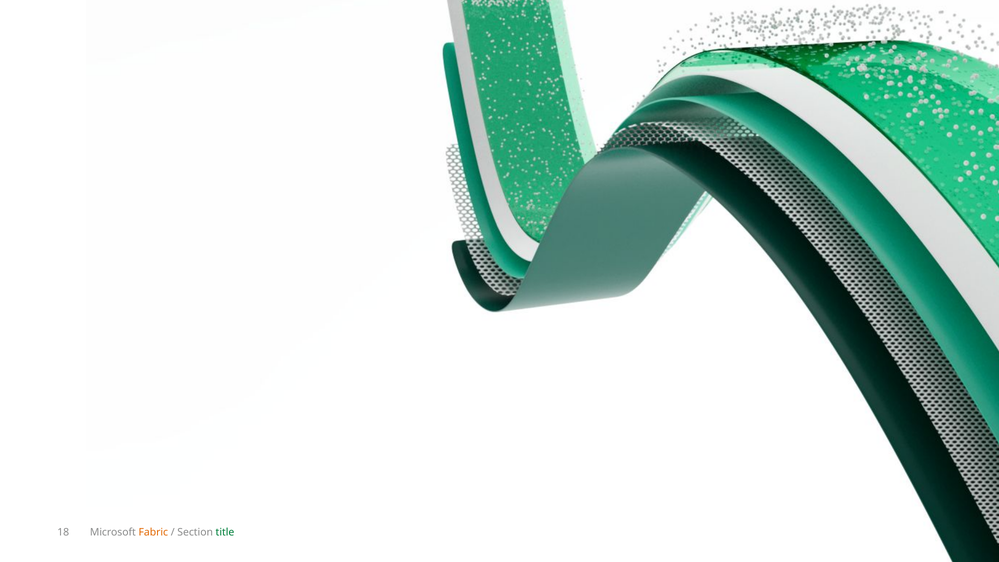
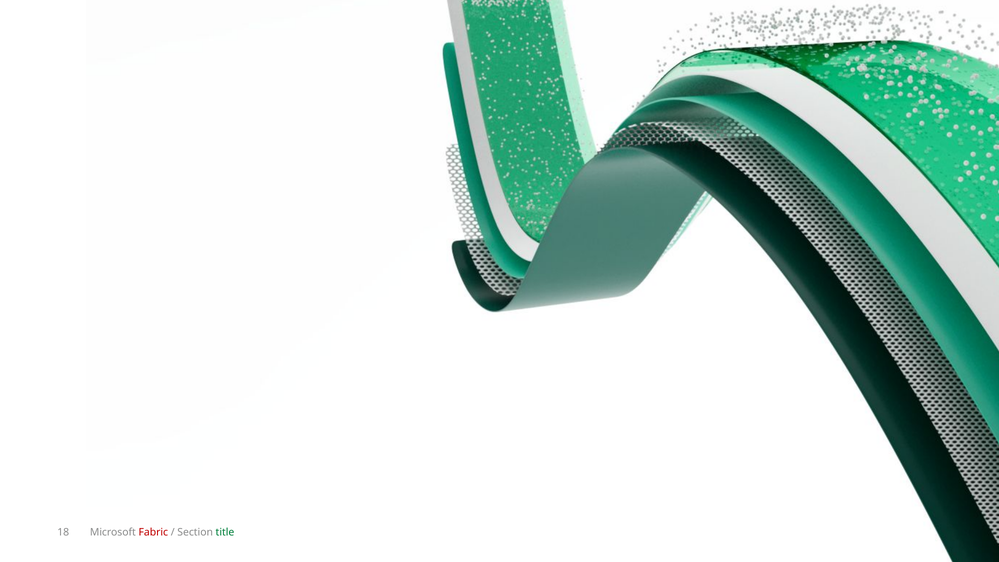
Fabric colour: orange -> red (153, 532)
